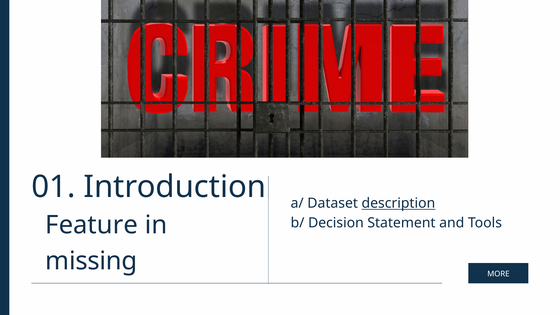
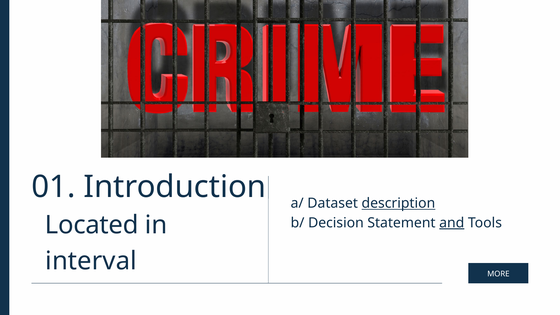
Feature: Feature -> Located (92, 225)
and underline: none -> present (452, 223)
missing: missing -> interval (91, 261)
